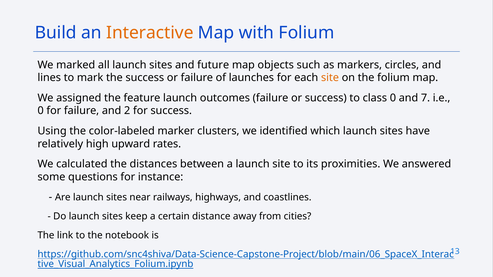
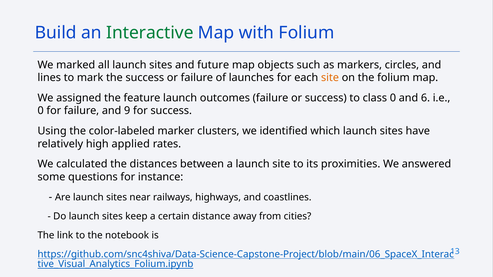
Interactive colour: orange -> green (150, 33)
7: 7 -> 6 (425, 98)
2: 2 -> 9 (127, 111)
upward: upward -> applied (131, 144)
